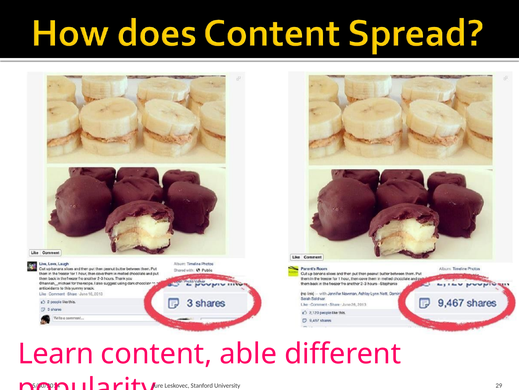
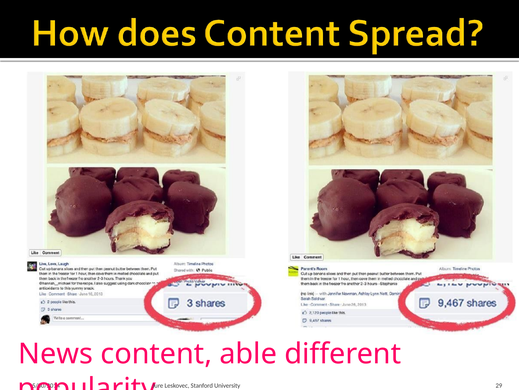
Learn: Learn -> News (56, 353)
